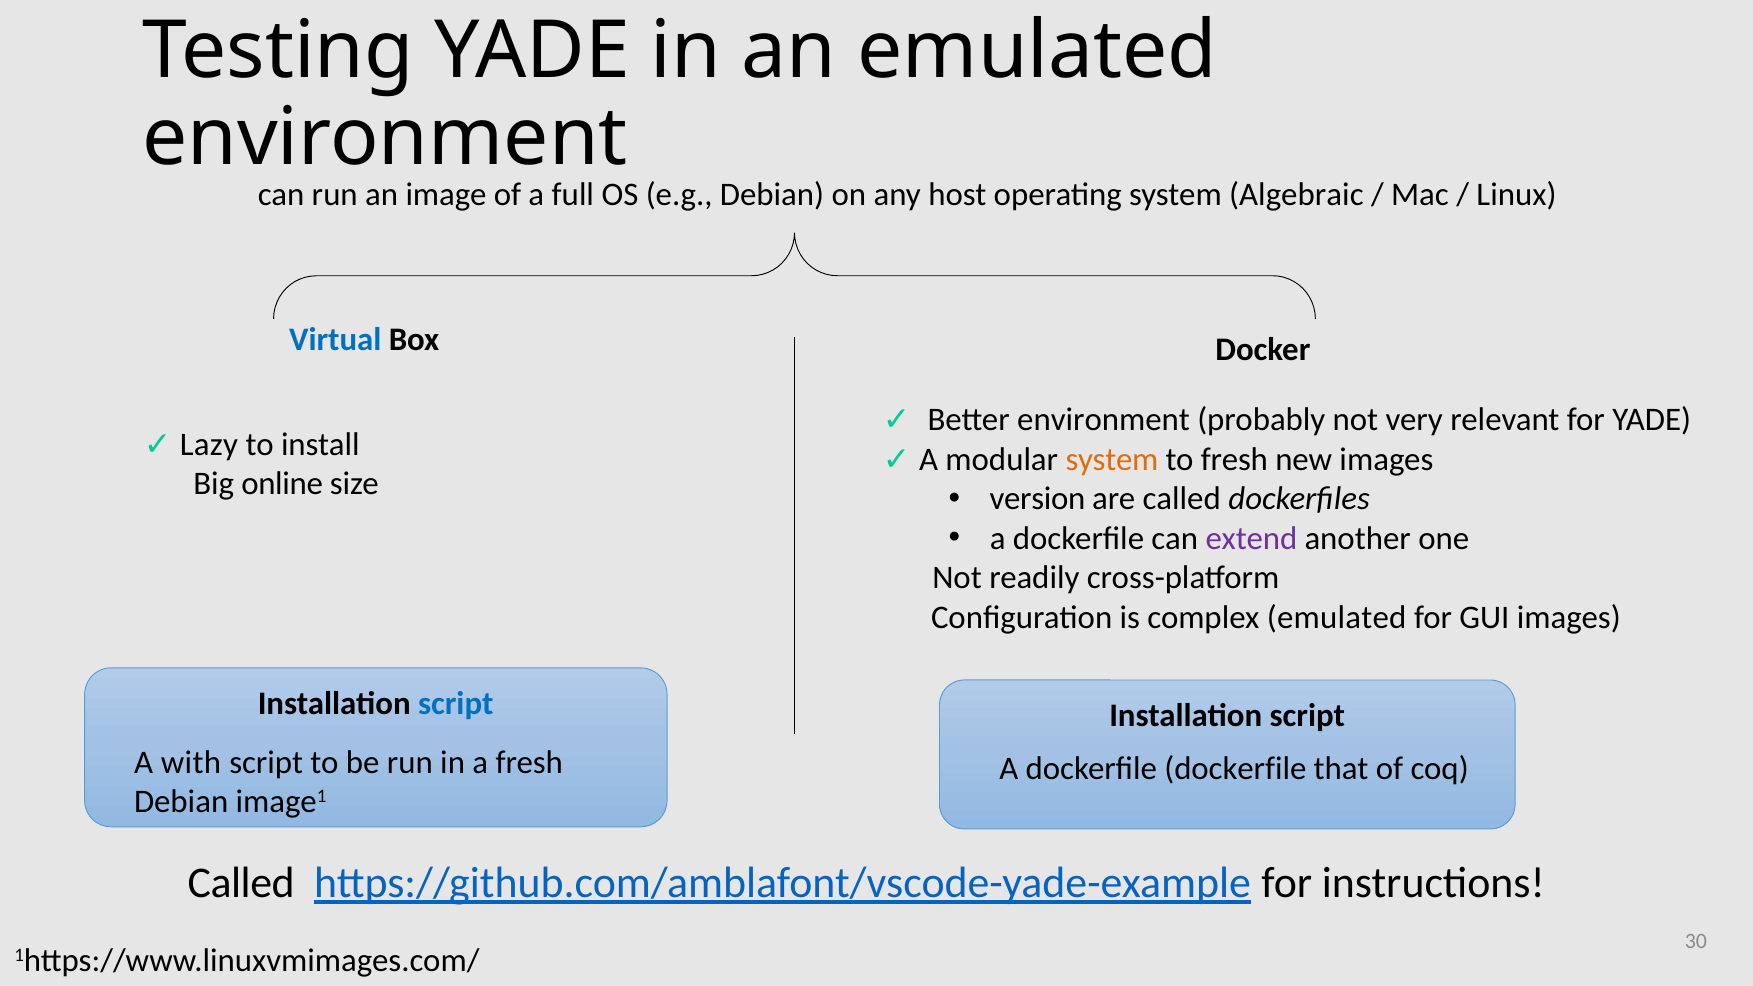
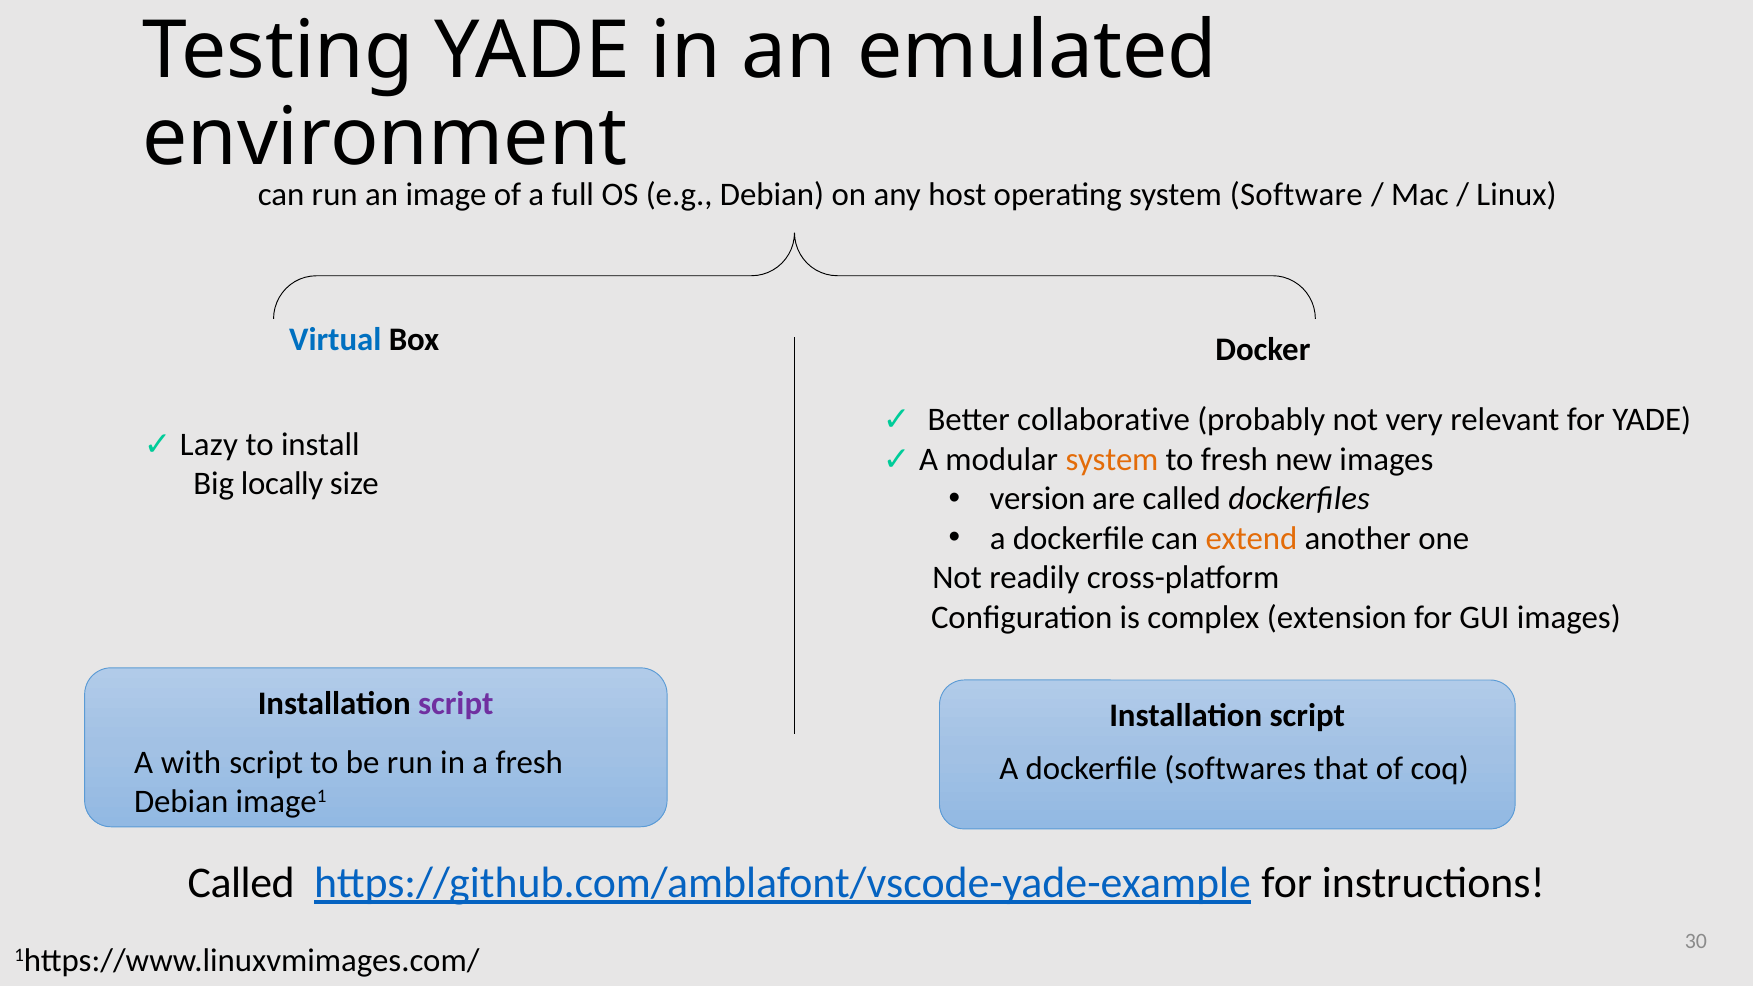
Algebraic: Algebraic -> Software (1296, 195)
Better environment: environment -> collaborative (1104, 420)
online: online -> locally (282, 484)
extend colour: purple -> orange (1251, 538)
complex emulated: emulated -> extension (1337, 617)
script colour: blue -> purple (456, 704)
dockerfile dockerfile: dockerfile -> softwares (1235, 769)
